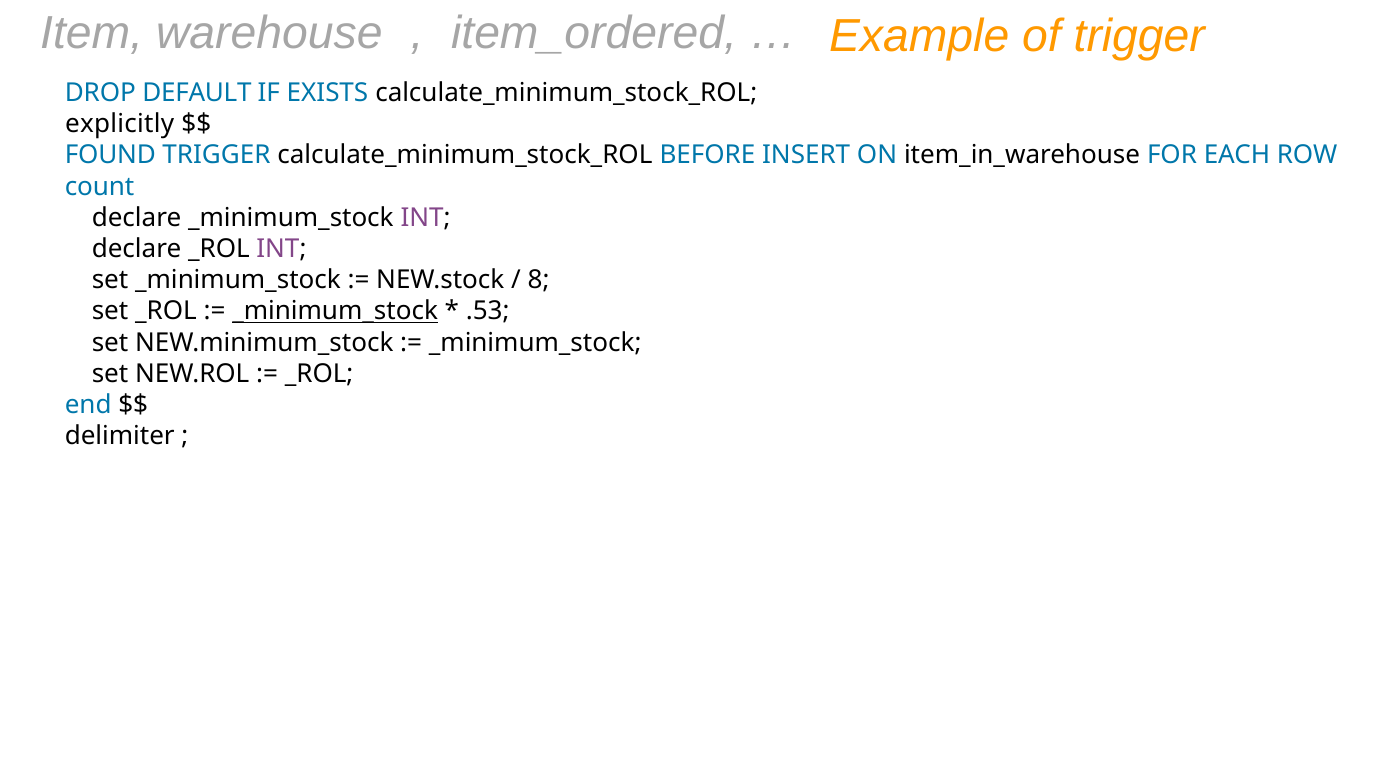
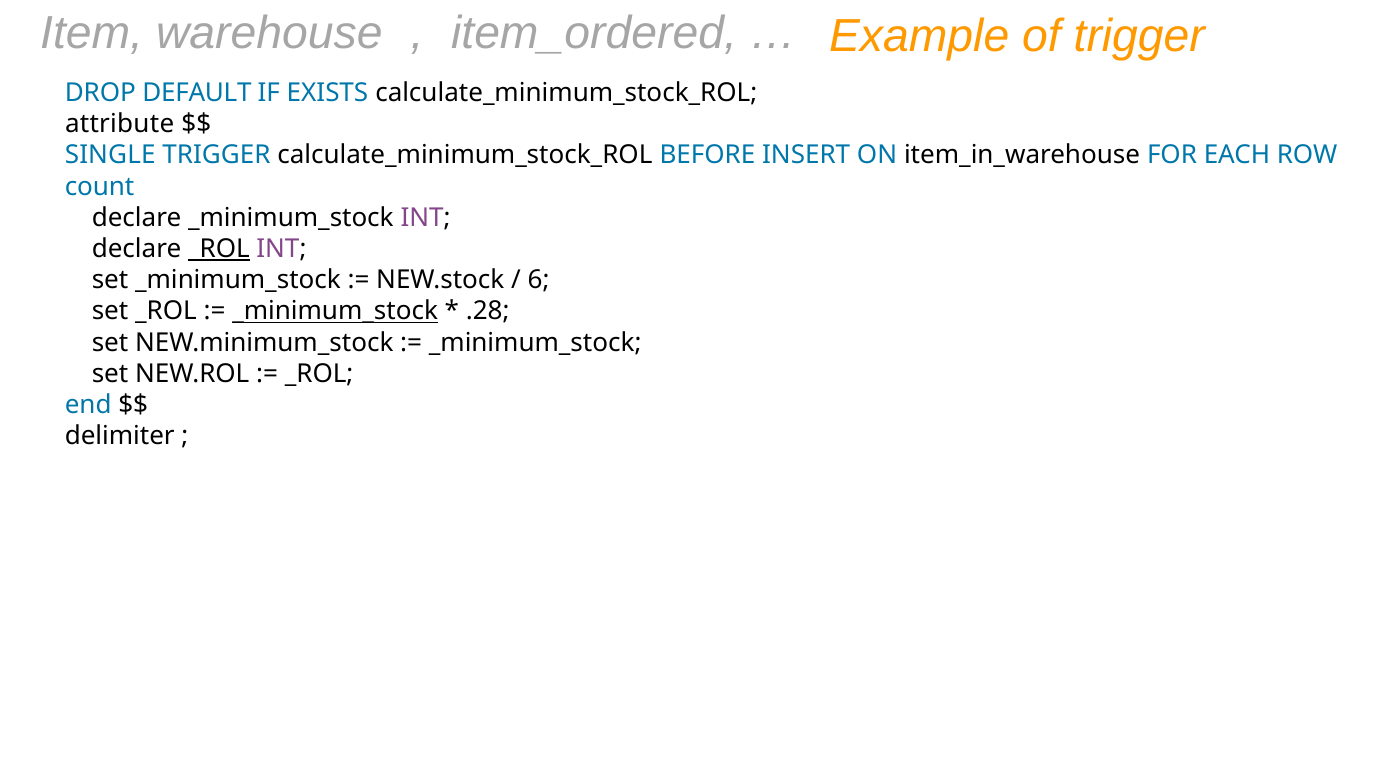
explicitly: explicitly -> attribute (120, 124)
FOUND: FOUND -> SINGLE (110, 155)
_ROL underline: none -> present (219, 249)
8: 8 -> 6 (539, 280)
.53: .53 -> .28 (488, 312)
